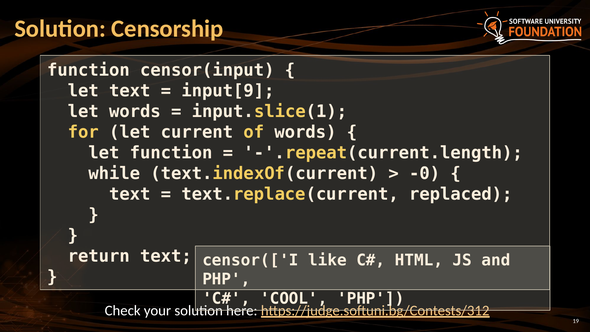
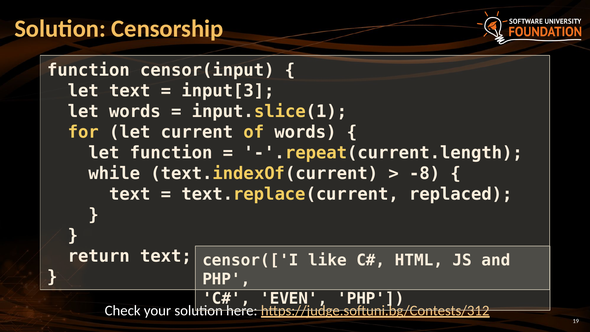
input[9: input[9 -> input[3 (228, 91)
-0: -0 -> -8 (425, 174)
COOL: COOL -> EVEN (294, 298)
